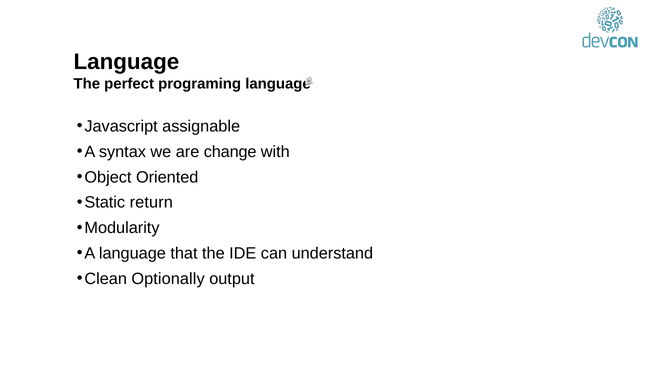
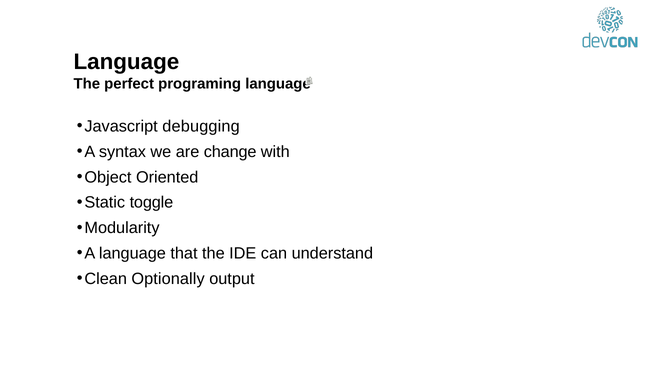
assignable: assignable -> debugging (201, 126)
return: return -> toggle (151, 202)
